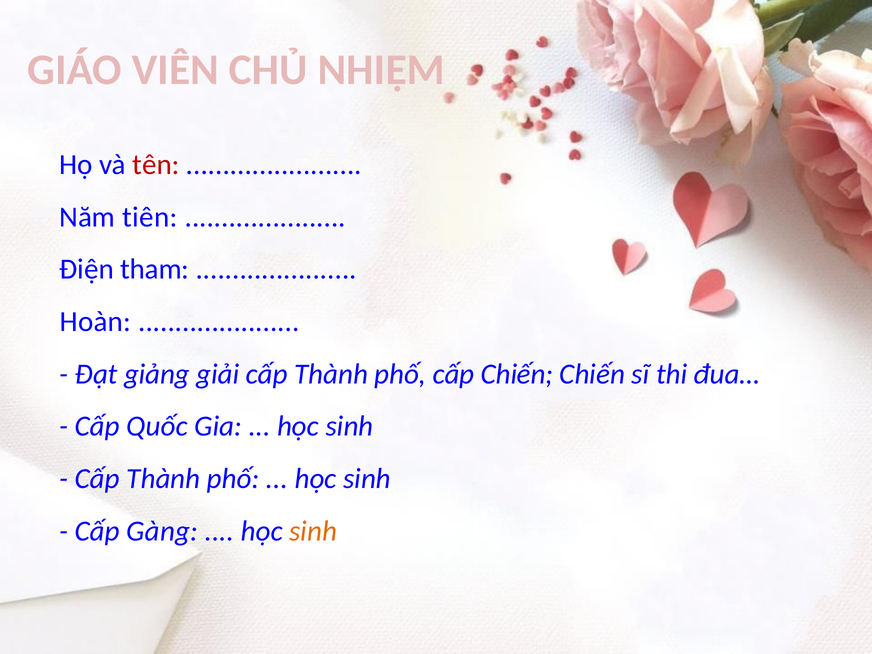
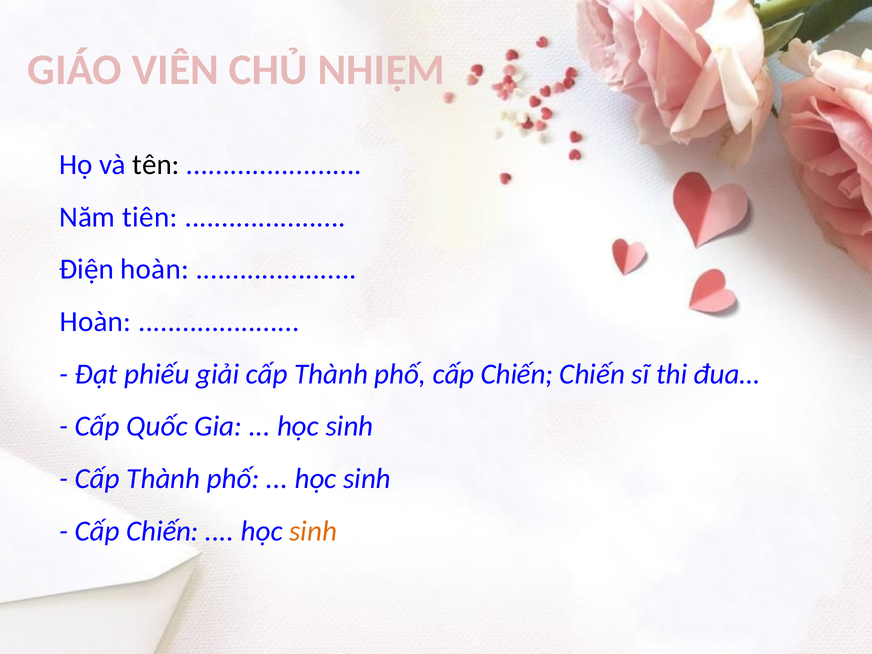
tên colour: red -> black (156, 165)
Điện tham: tham -> hoàn (155, 269)
giảng: giảng -> phiếu (157, 374)
Gàng: Gàng -> Chiến (163, 531)
